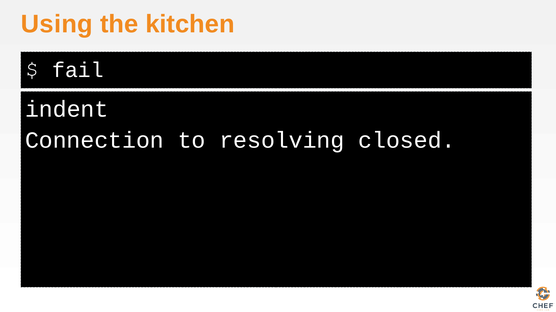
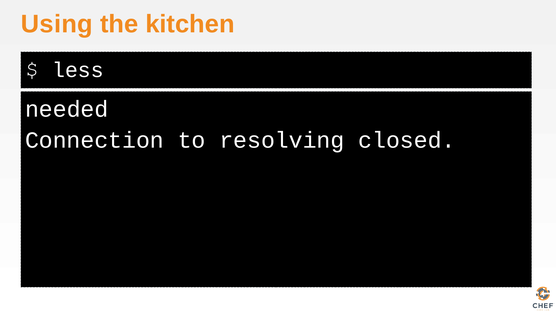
fail: fail -> less (78, 70)
indent: indent -> needed (67, 109)
